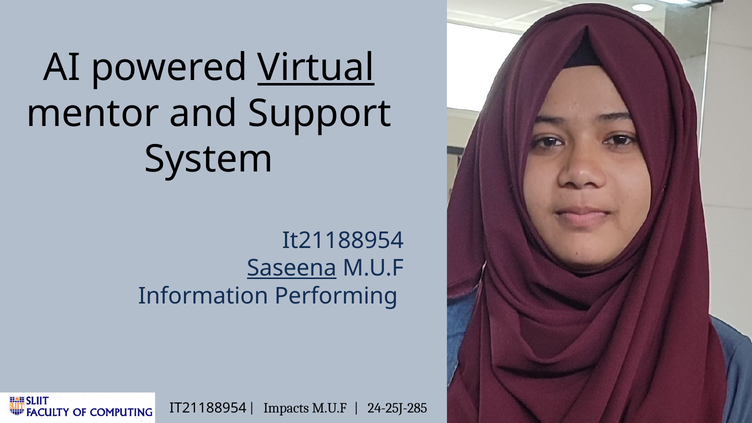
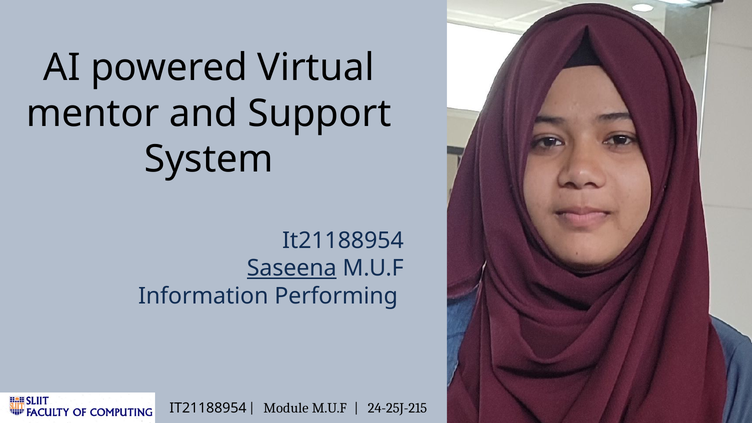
Virtual underline: present -> none (316, 68)
Impacts: Impacts -> Module (286, 408)
24-25J-285: 24-25J-285 -> 24-25J-215 (397, 408)
